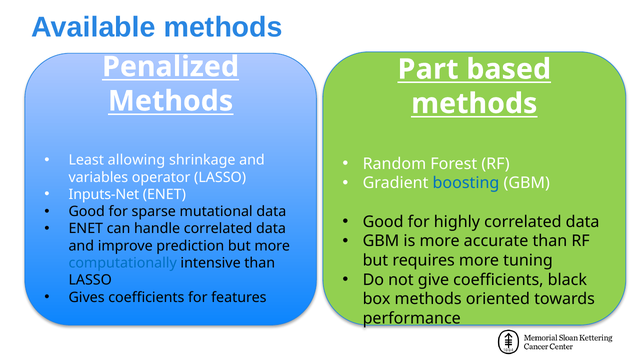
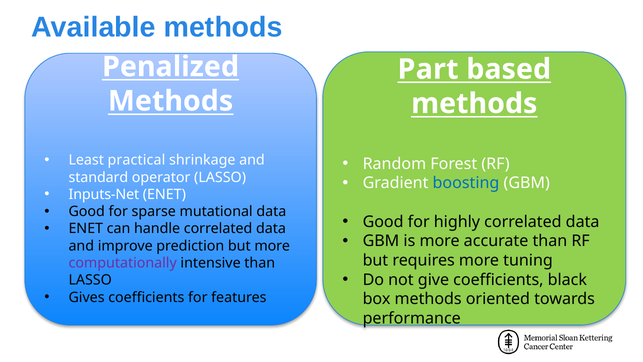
allowing: allowing -> practical (136, 160)
variables: variables -> standard (98, 177)
computationally colour: blue -> purple (123, 263)
